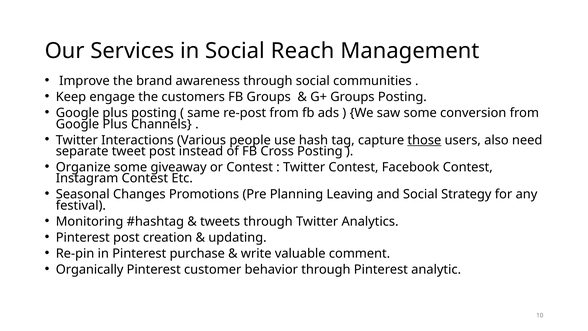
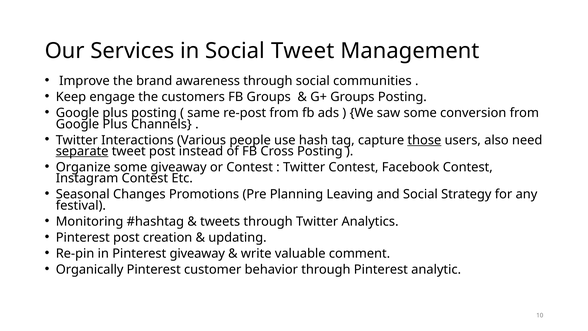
Social Reach: Reach -> Tweet (303, 51)
separate underline: none -> present (82, 151)
Pinterest purchase: purchase -> giveaway (197, 253)
